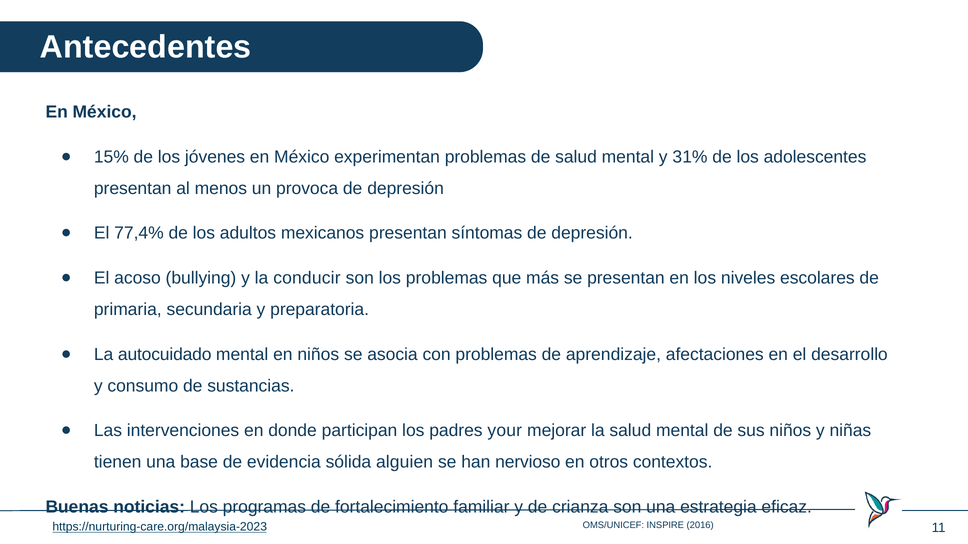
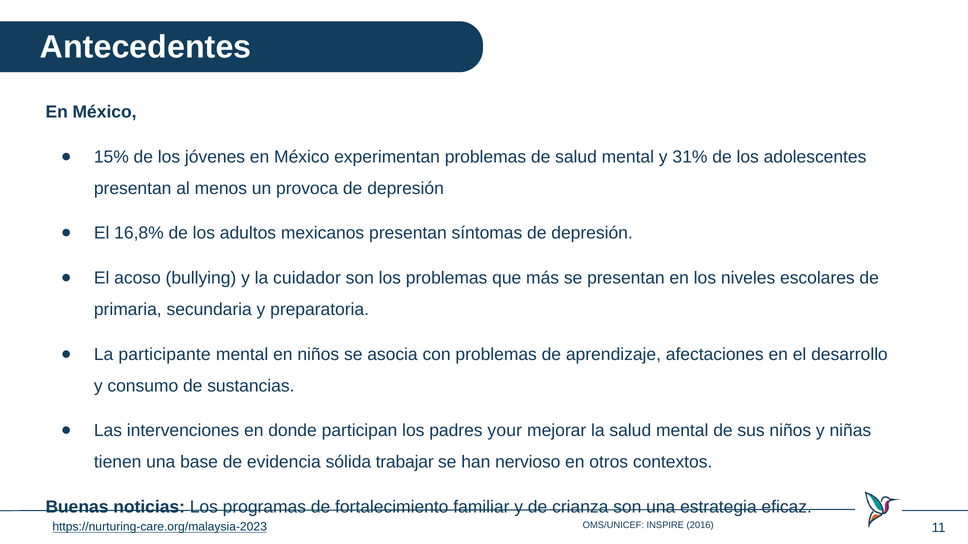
77,4%: 77,4% -> 16,8% (139, 233)
conducir: conducir -> cuidador (307, 278)
autocuidado: autocuidado -> participante (165, 355)
alguien: alguien -> trabajar (405, 463)
